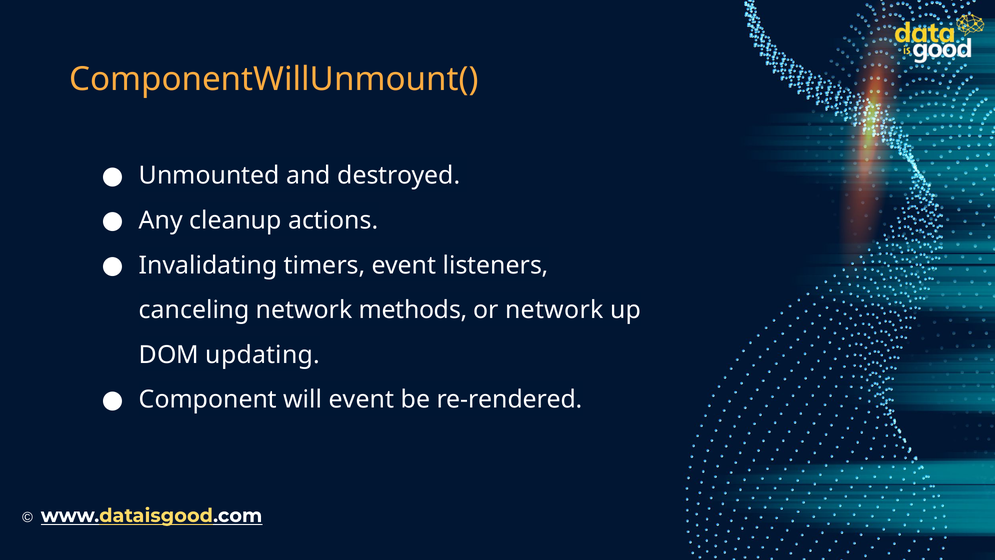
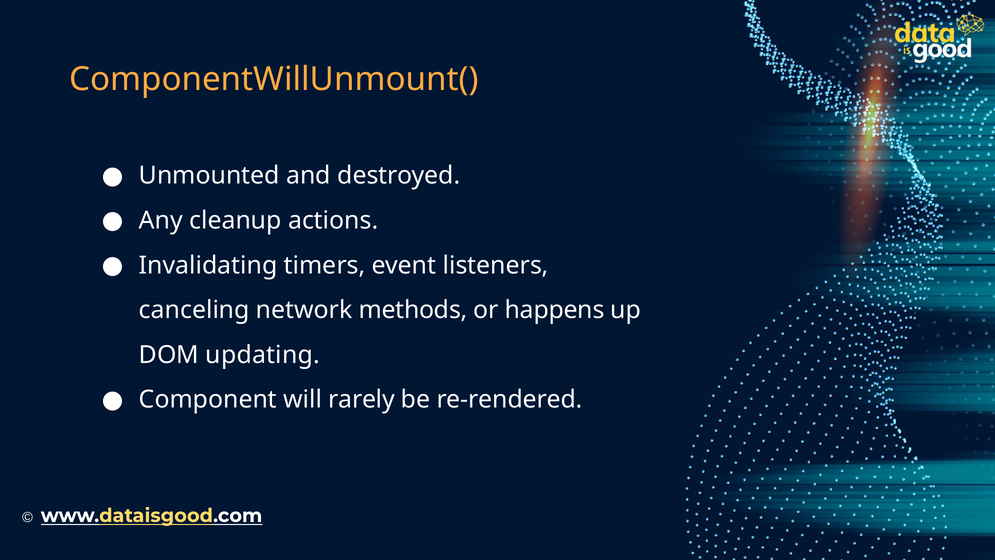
or network: network -> happens (555, 310)
will event: event -> rarely (362, 400)
